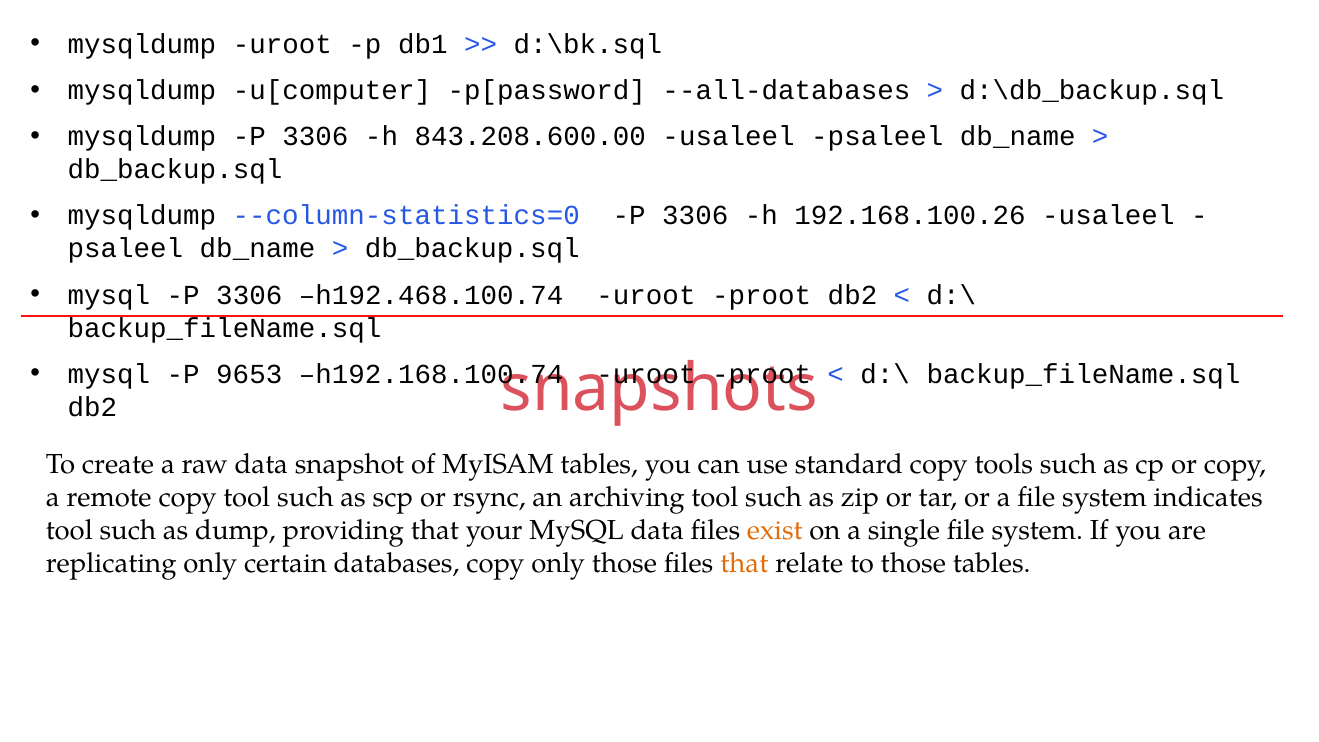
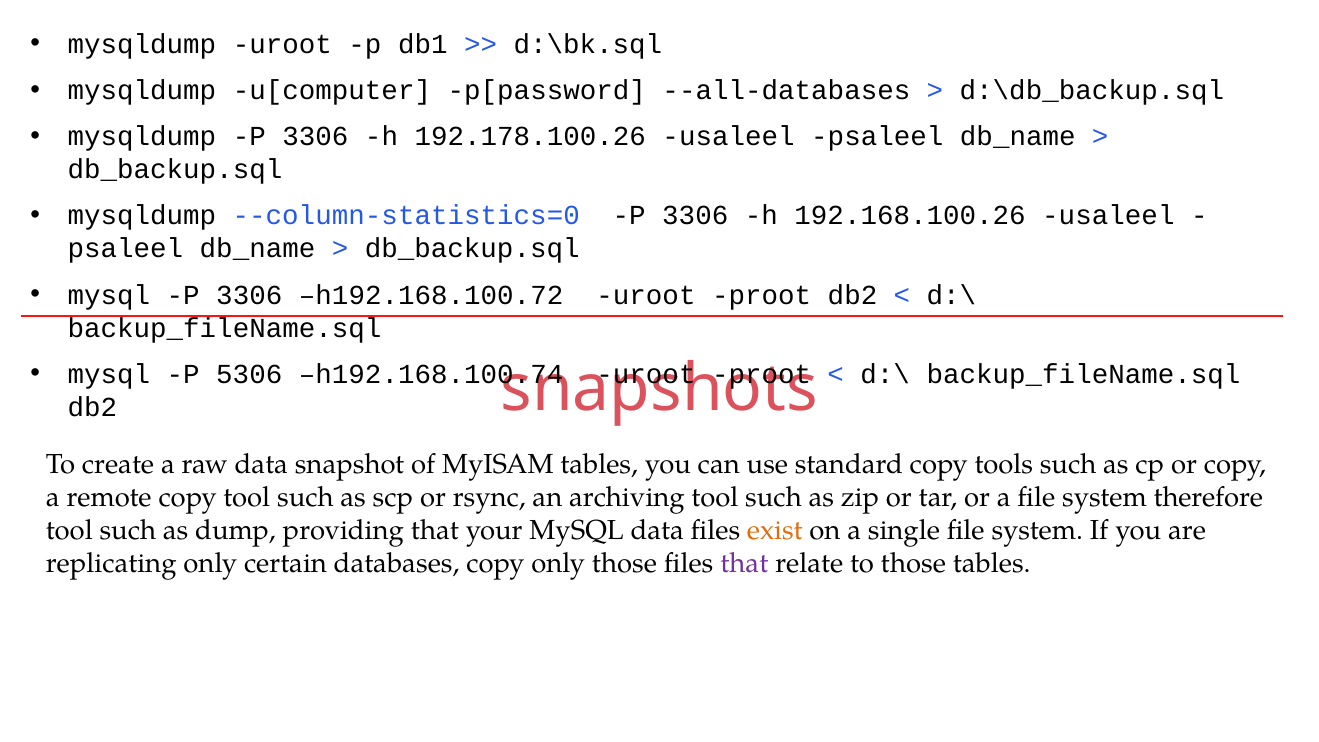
843.208.600.00: 843.208.600.00 -> 192.178.100.26 (530, 137)
h192.468.100.74: h192.468.100.74 -> h192.168.100.72 (431, 295)
9653: 9653 -> 5306 (249, 374)
indicates: indicates -> therefore (1208, 497)
that colour: orange -> purple (744, 563)
